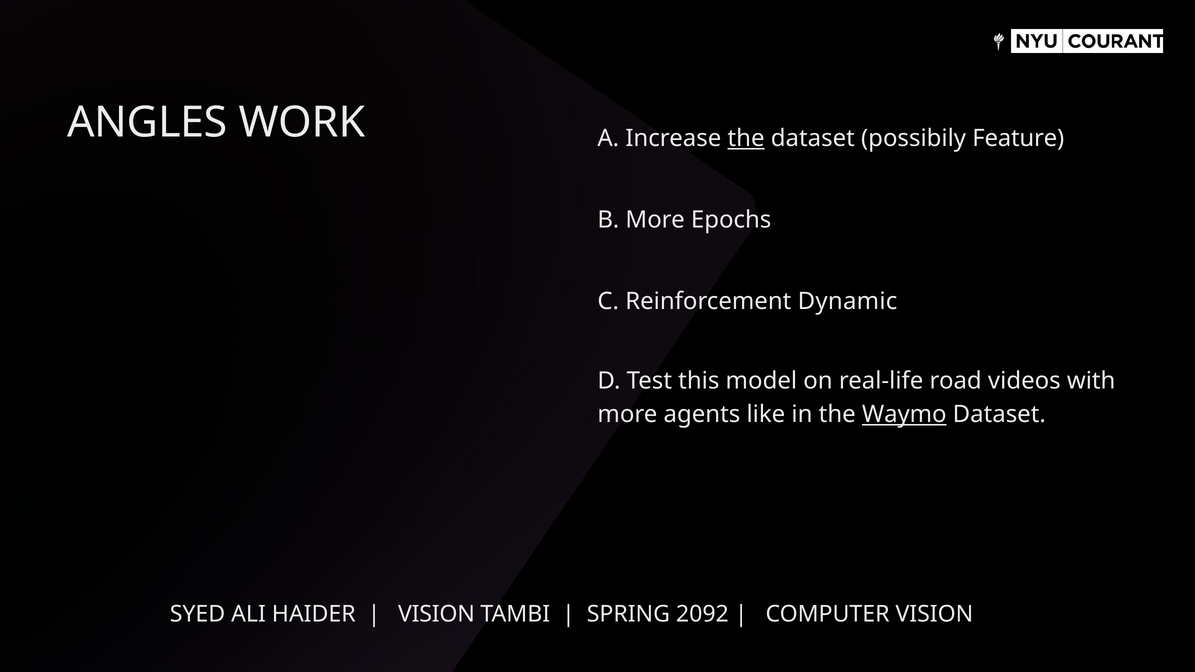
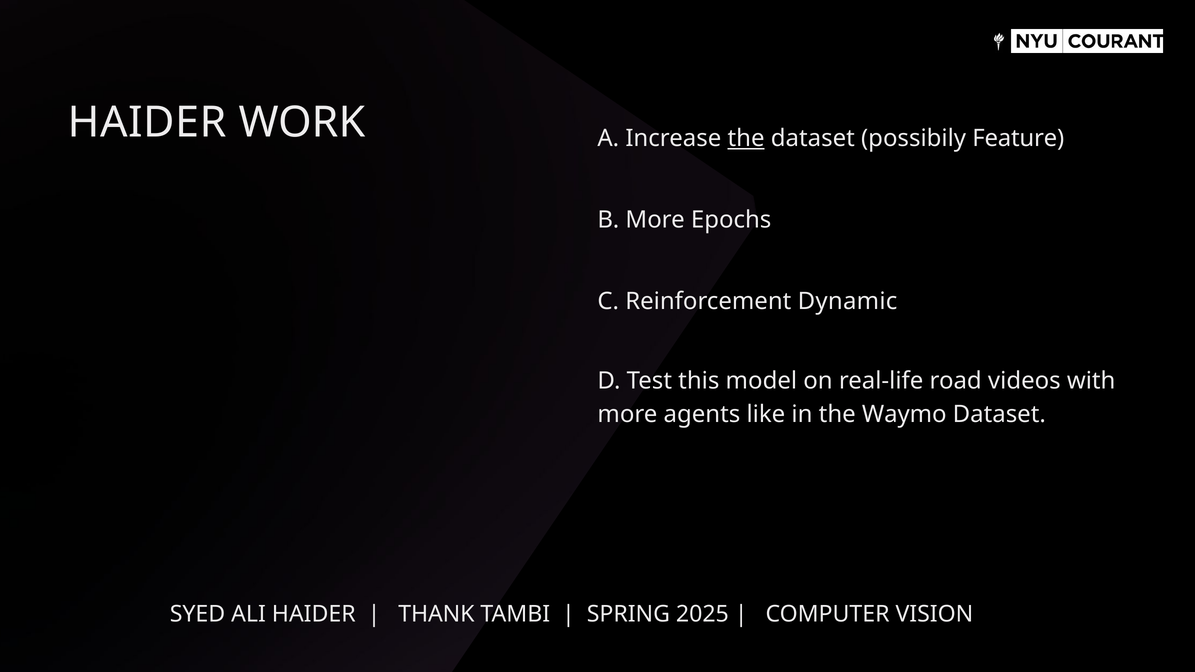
ANGLES: ANGLES -> HAIDER (147, 122)
Waymo underline: present -> none (904, 414)
VISION: VISION -> THANK (436, 614)
2092: 2092 -> 2025 (702, 614)
